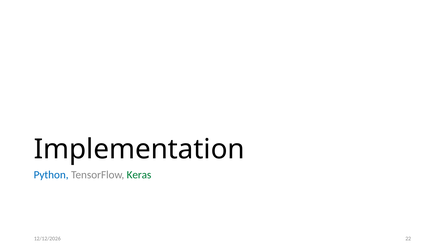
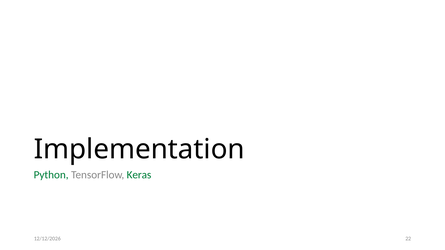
Python colour: blue -> green (51, 175)
